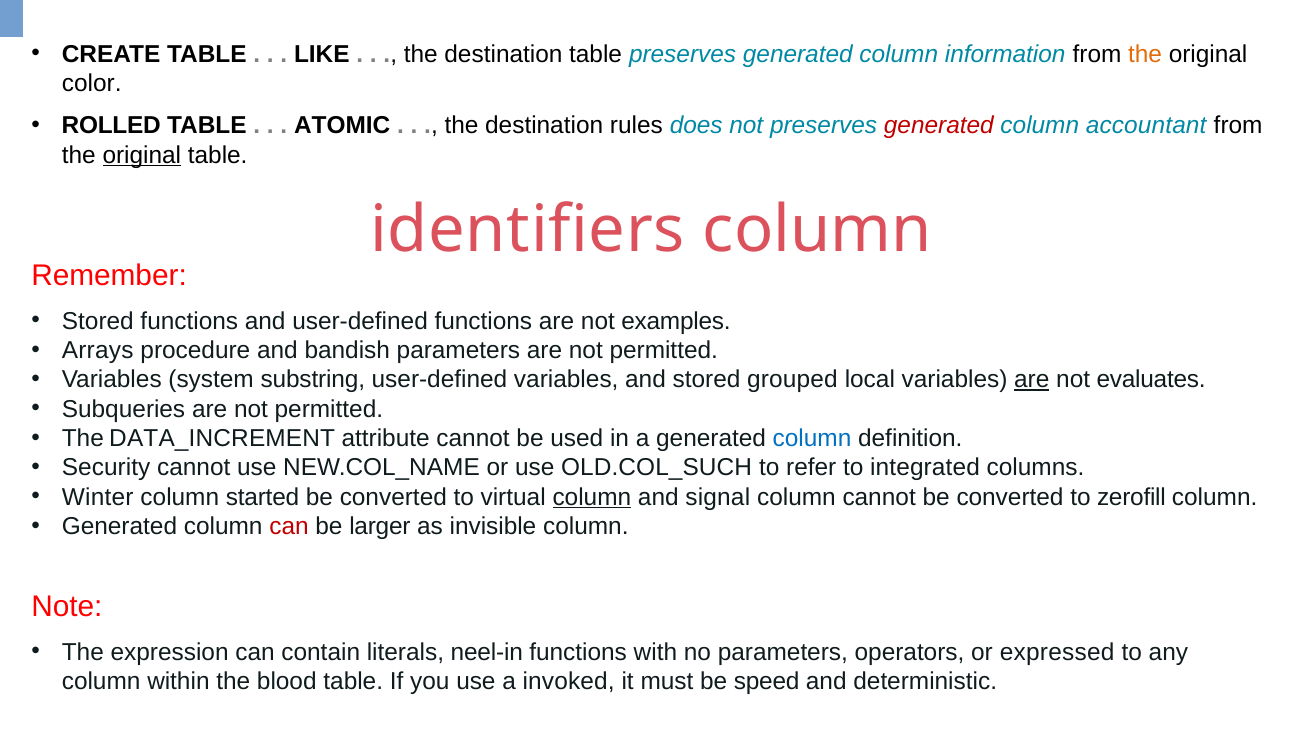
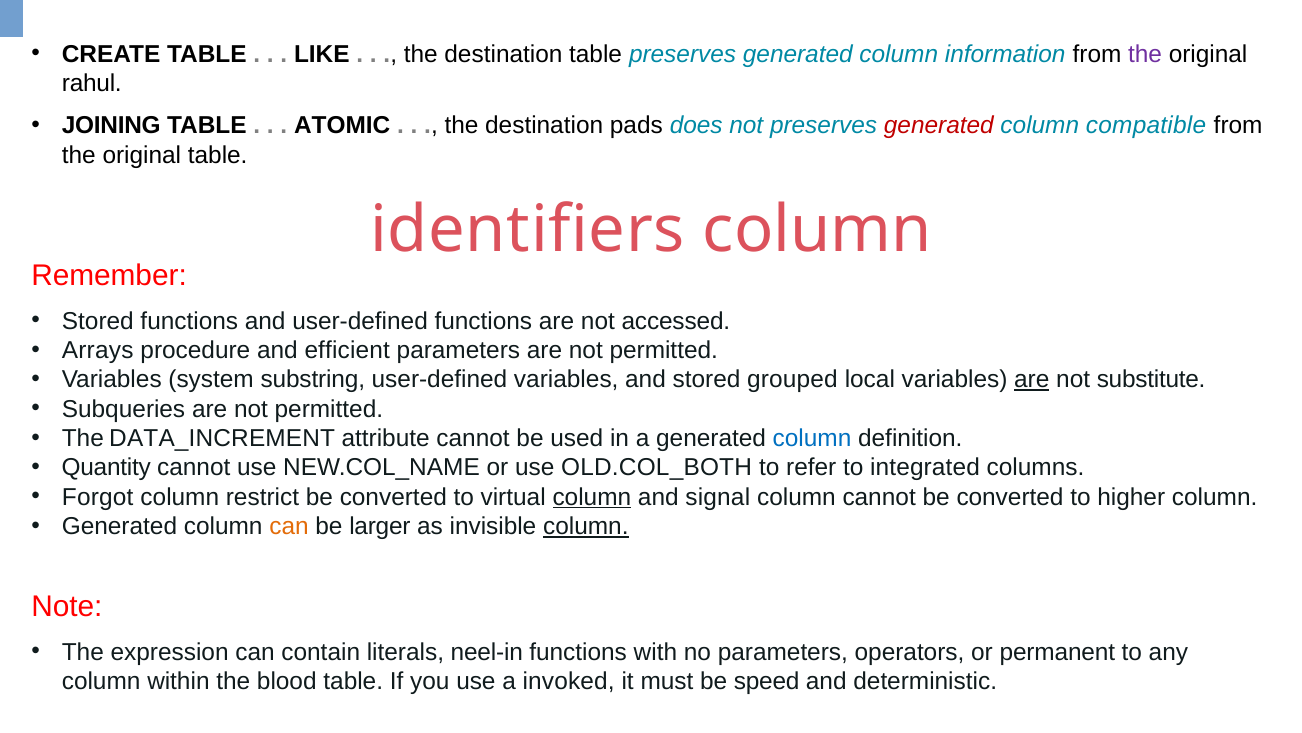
the colour: orange -> purple (1145, 54)
color: color -> rahul (92, 83)
ROLLED: ROLLED -> JOINING (111, 126)
rules: rules -> pads (636, 126)
accountant: accountant -> compatible (1146, 126)
original underline: present -> none (142, 155)
examples: examples -> accessed (676, 321)
bandish: bandish -> efficient (347, 350)
evaluates: evaluates -> substitute (1151, 379)
Security: Security -> Quantity (106, 467)
OLD.COL_SUCH: OLD.COL_SUCH -> OLD.COL_BOTH (657, 467)
Winter: Winter -> Forgot (98, 497)
started: started -> restrict (262, 497)
zerofill: zerofill -> higher (1131, 497)
can colour: red -> orange (289, 526)
column underline: none -> present (586, 526)
expressed: expressed -> permanent (1057, 651)
